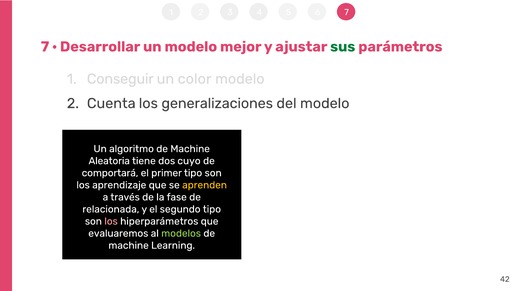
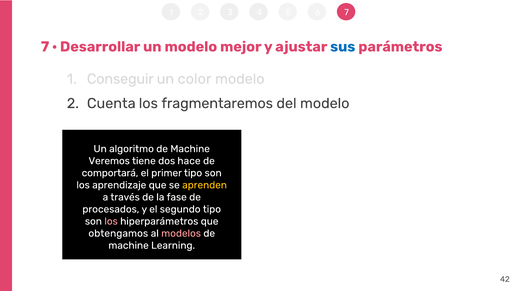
sus colour: green -> blue (343, 47)
generalizaciones: generalizaciones -> fragmentaremos (217, 103)
Aleatoria: Aleatoria -> Veremos (109, 161)
cuyo: cuyo -> hace (189, 161)
relacionada: relacionada -> procesados (111, 209)
evaluaremos: evaluaremos -> obtengamos (118, 233)
modelos colour: light green -> pink (181, 233)
